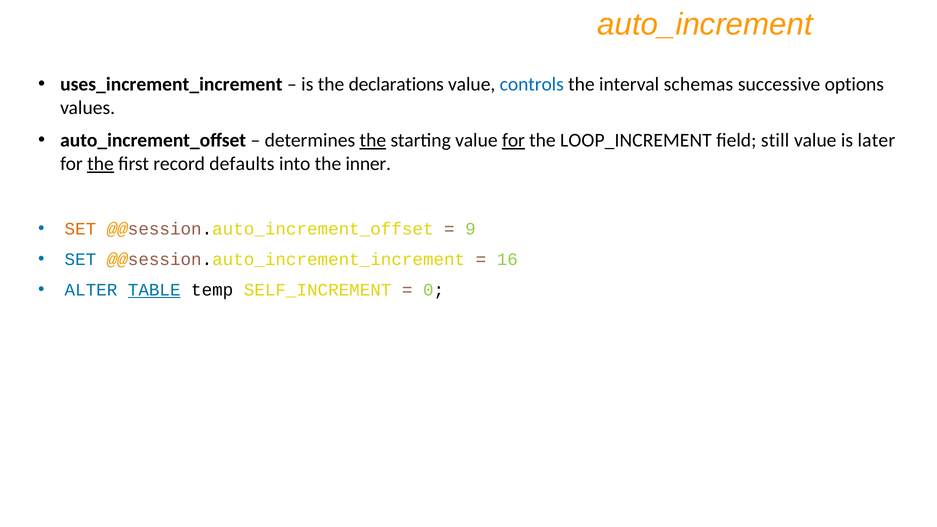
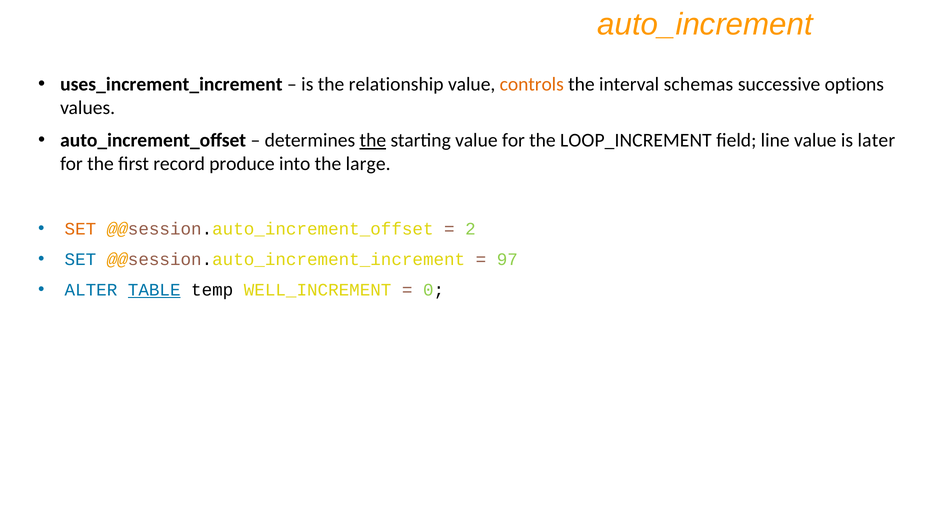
declarations: declarations -> relationship (396, 84)
controls colour: blue -> orange (532, 84)
for underline: present -> none (513, 140)
still: still -> line (775, 140)
the underline: present -> none (100, 164)
defaults: defaults -> produce (242, 164)
inner: inner -> large (368, 164)
9: 9 -> 2 (470, 229)
16: 16 -> 97 (507, 259)
SELF_INCREMENT: SELF_INCREMENT -> WELL_INCREMENT (318, 290)
